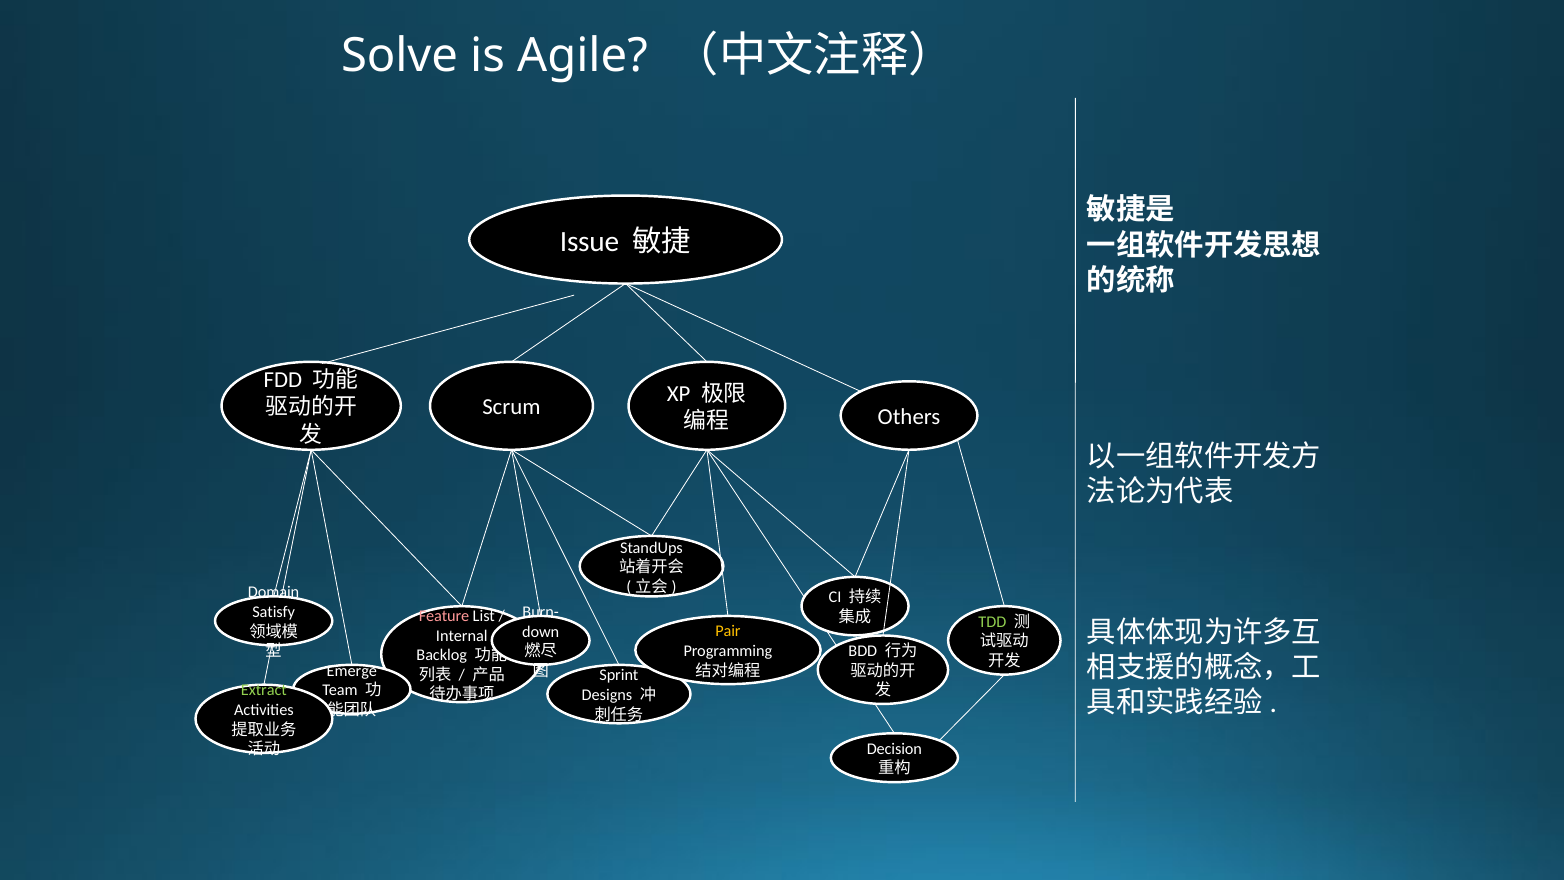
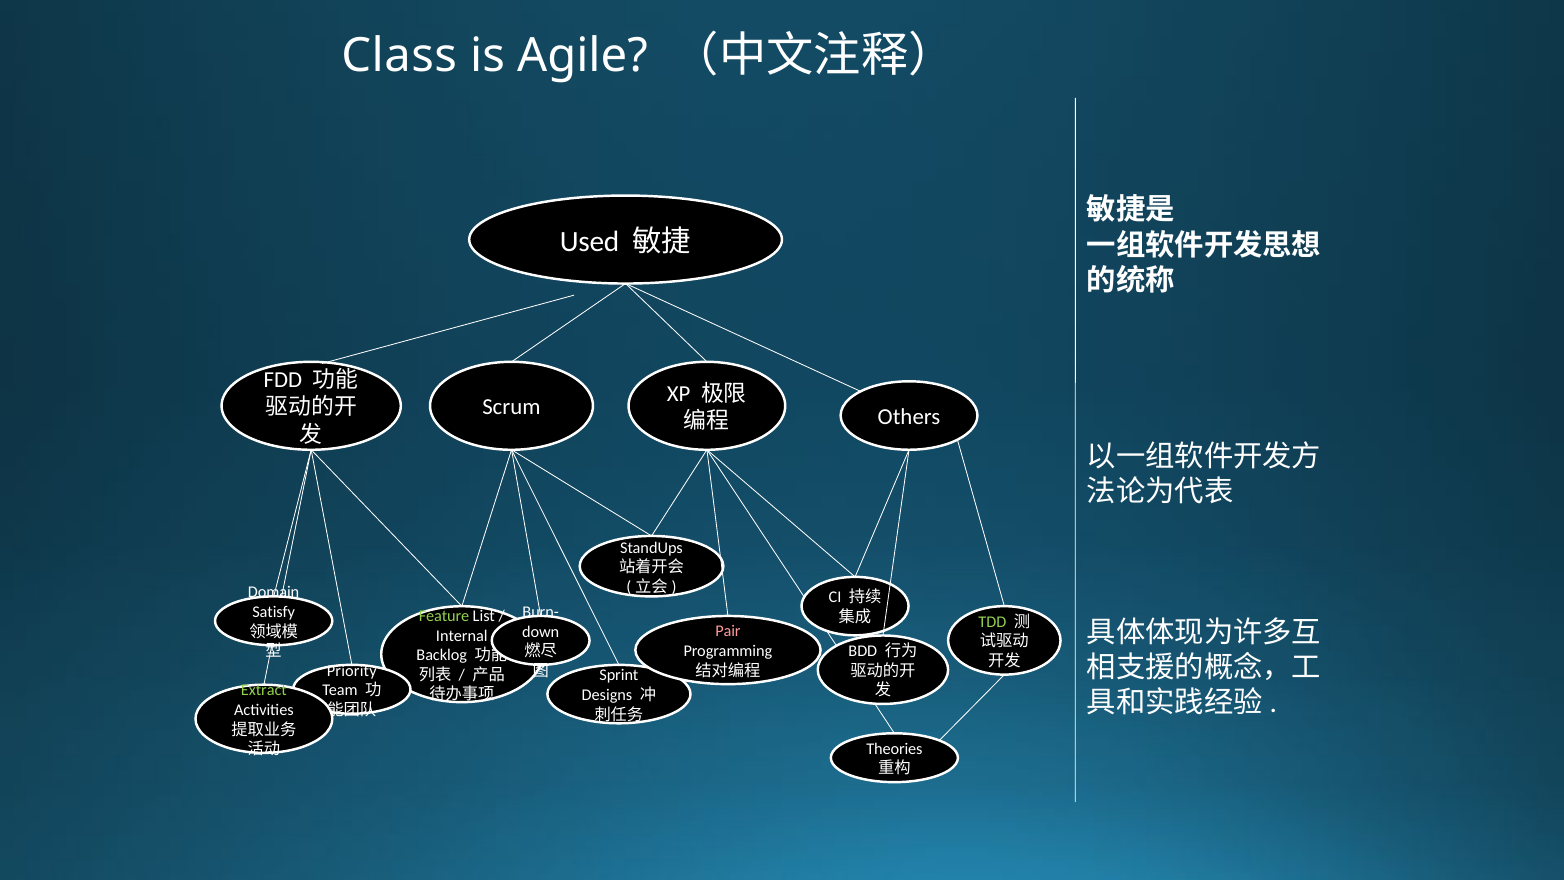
Solve: Solve -> Class (399, 56)
Issue: Issue -> Used (590, 241)
Feature colour: pink -> light green (444, 616)
Pair colour: yellow -> pink (728, 631)
Emerge: Emerge -> Priority (352, 671)
Decision: Decision -> Theories (894, 749)
